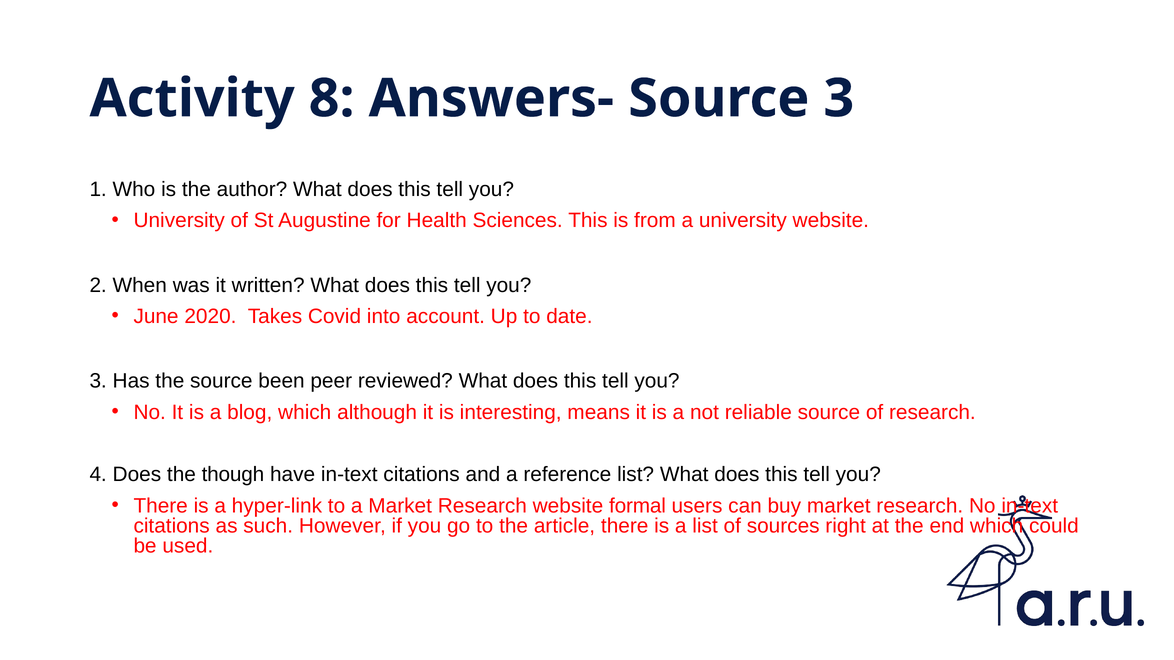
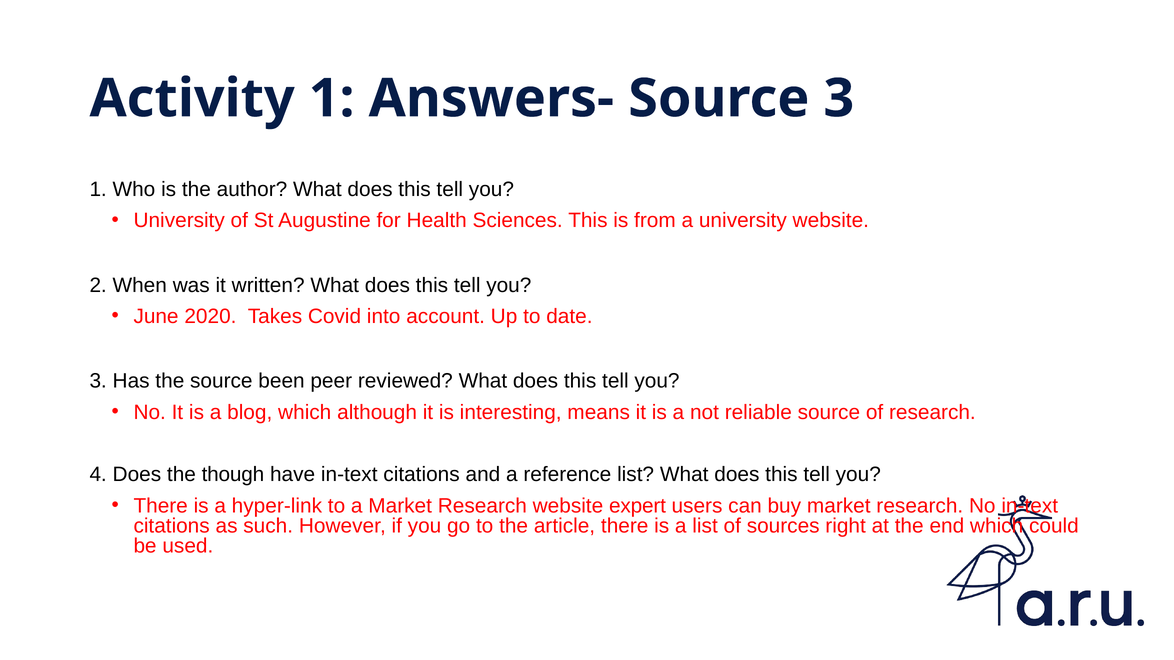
Activity 8: 8 -> 1 (332, 99)
formal: formal -> expert (637, 506)
